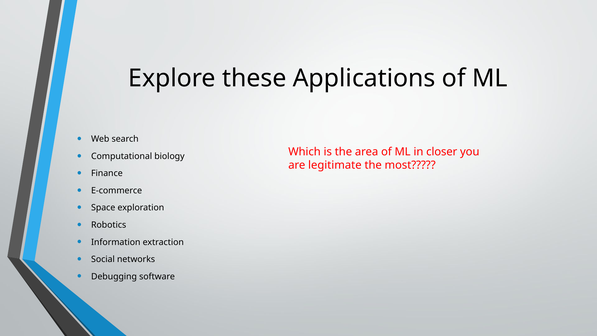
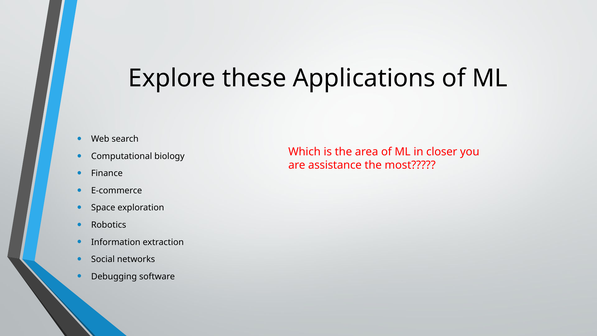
legitimate: legitimate -> assistance (335, 165)
